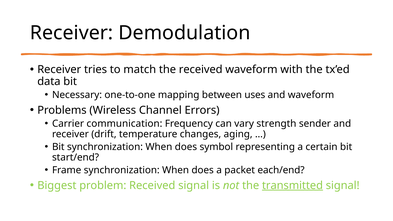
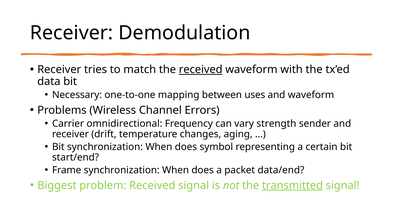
received underline: none -> present (201, 70)
communication: communication -> omnidirectional (124, 124)
each/end: each/end -> data/end (281, 170)
